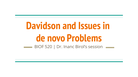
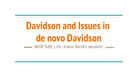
novo Problems: Problems -> Davidson (84, 38)
